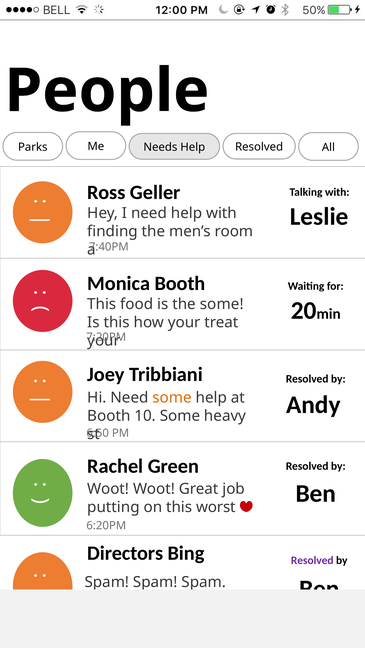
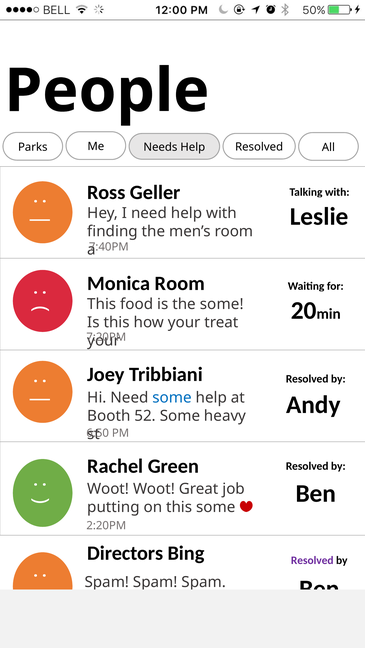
Monica Booth: Booth -> Room (180, 284)
some colour: orange -> blue (172, 398)
10: 10 -> 52 (145, 416)
this worst: worst -> some (216, 508)
6:20PM: 6:20PM -> 2:20PM (106, 526)
